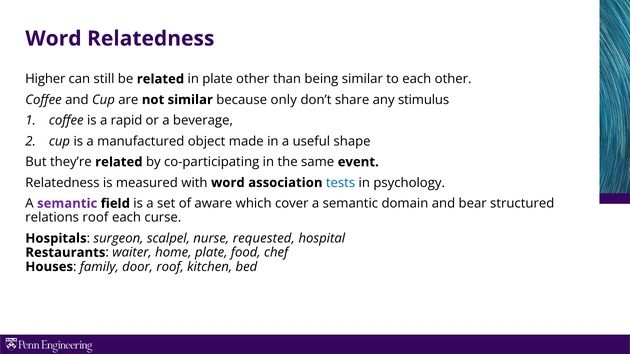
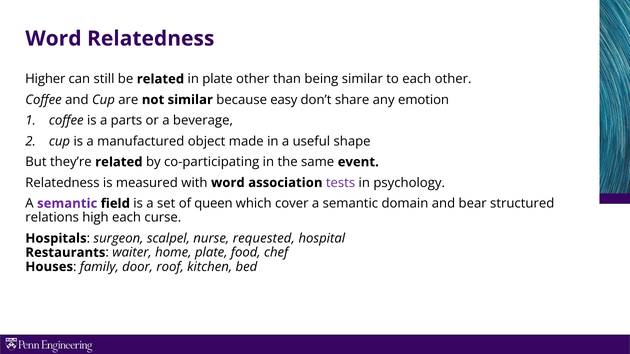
only: only -> easy (284, 100)
stimulus: stimulus -> emotion (424, 100)
rapid: rapid -> parts (126, 121)
tests colour: blue -> purple (341, 183)
aware: aware -> queen (213, 204)
relations roof: roof -> high (96, 218)
